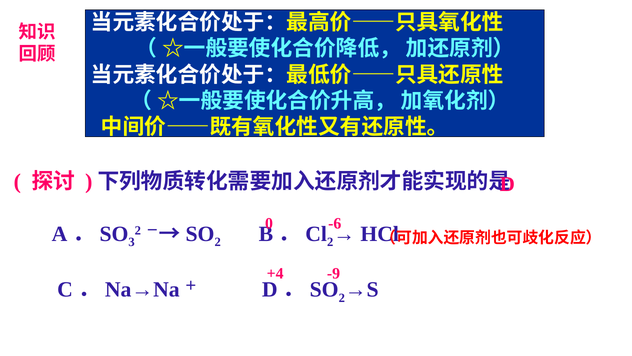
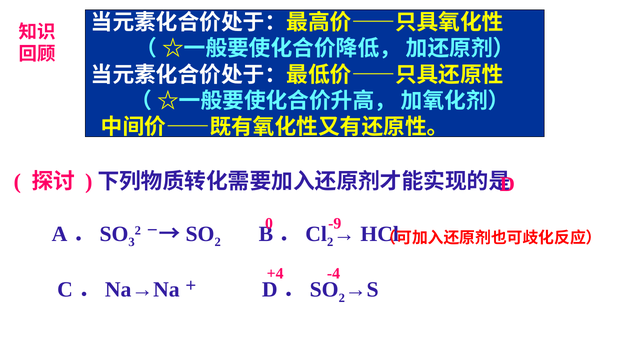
-6: -6 -> -9 (335, 223)
-9: -9 -> -4 (334, 273)
